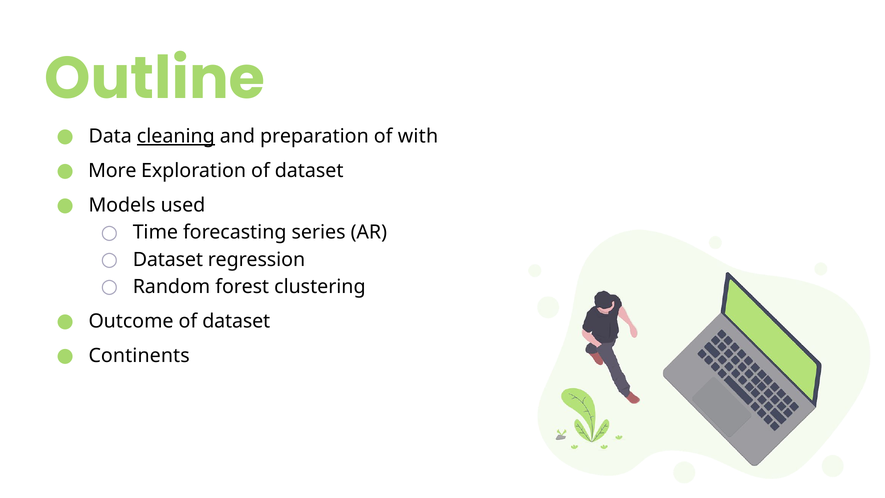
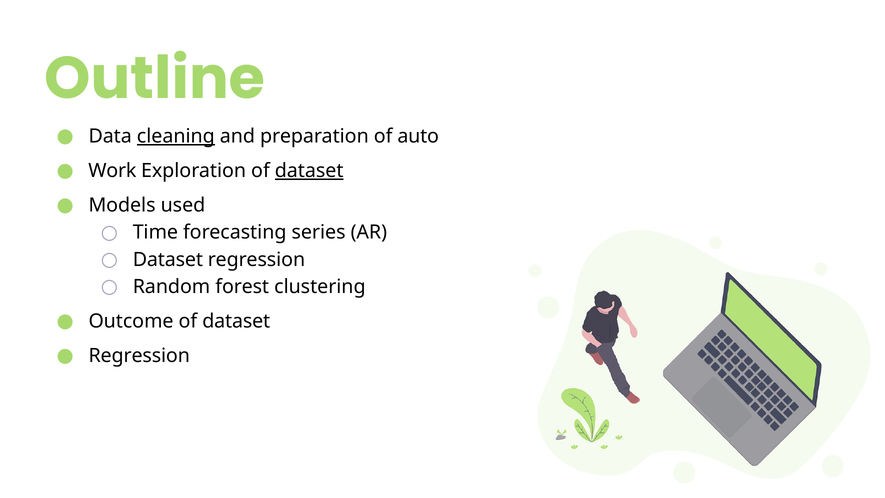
with: with -> auto (418, 136)
More: More -> Work (112, 171)
dataset underline: none -> present (309, 171)
Continents: Continents -> Regression (139, 356)
